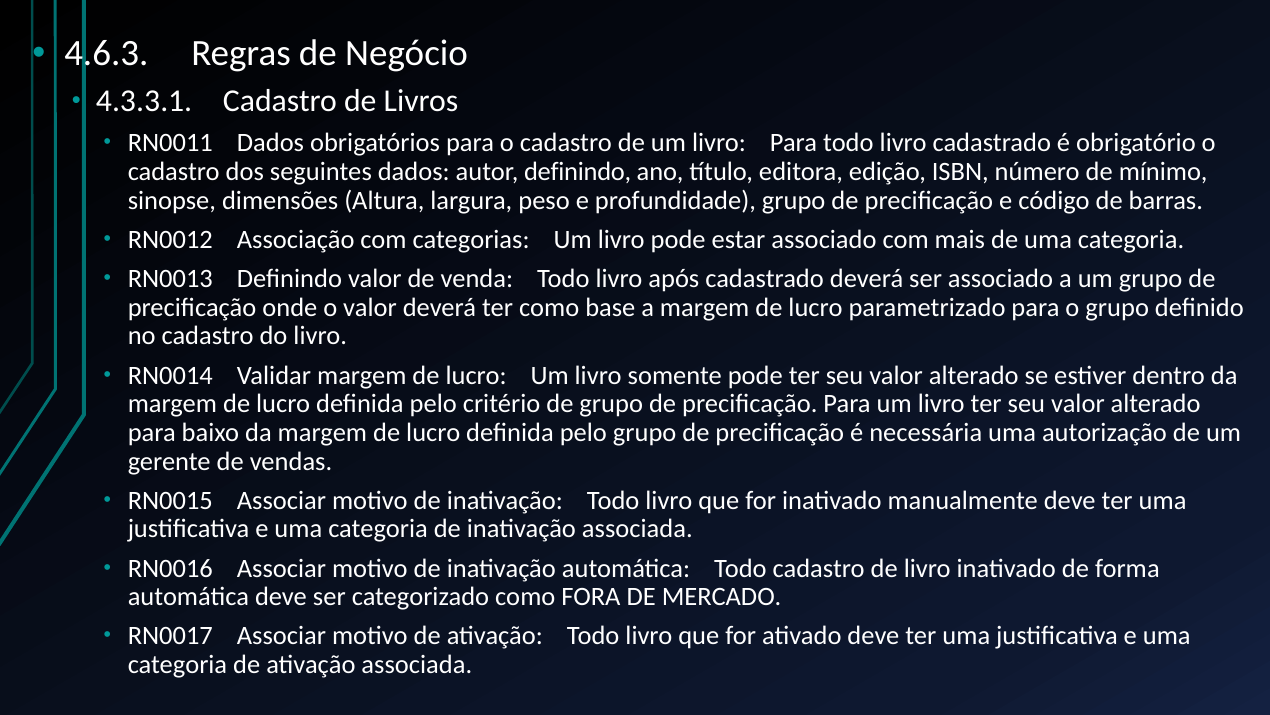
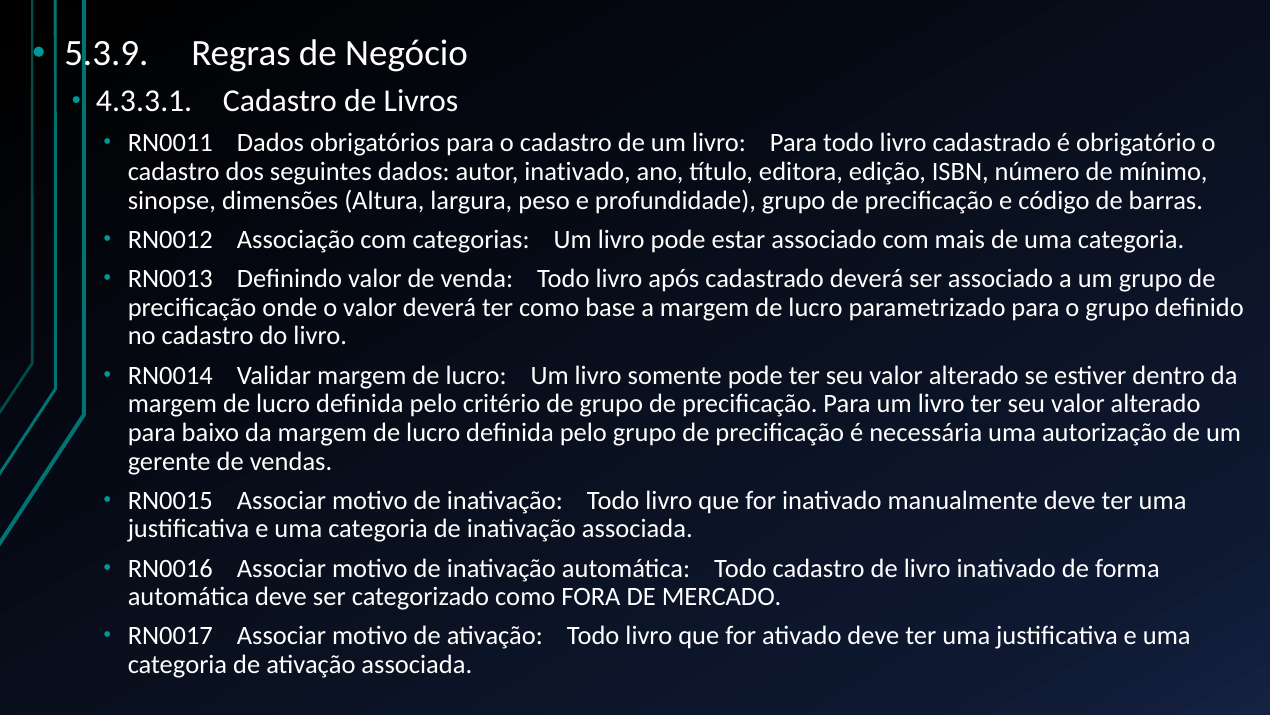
4.6.3: 4.6.3 -> 5.3.9 (106, 53)
autor definindo: definindo -> inativado (578, 172)
